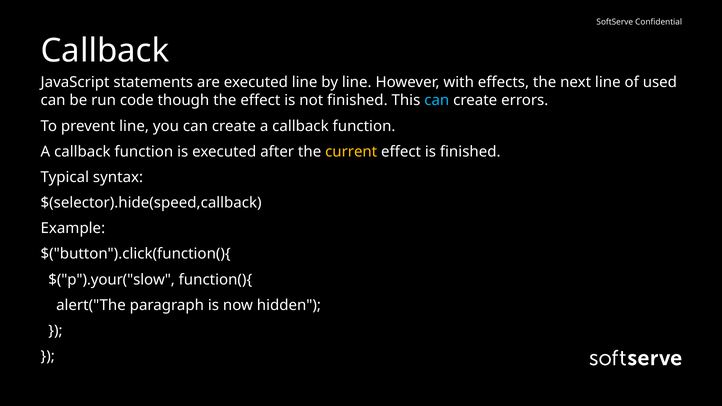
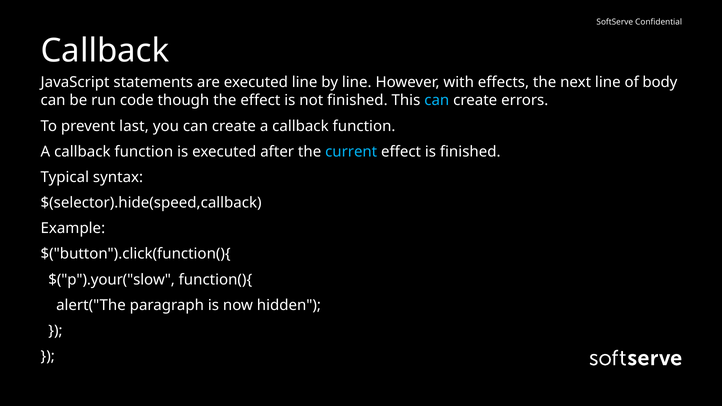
used: used -> body (660, 83)
prevent line: line -> last (134, 126)
current colour: yellow -> light blue (351, 152)
